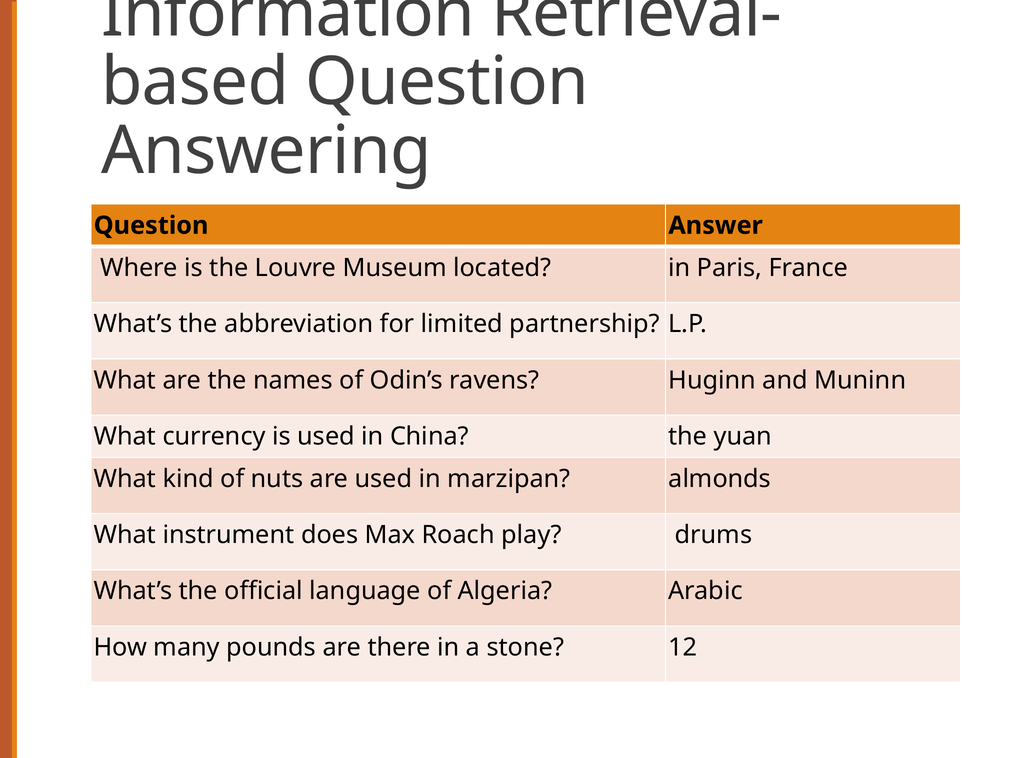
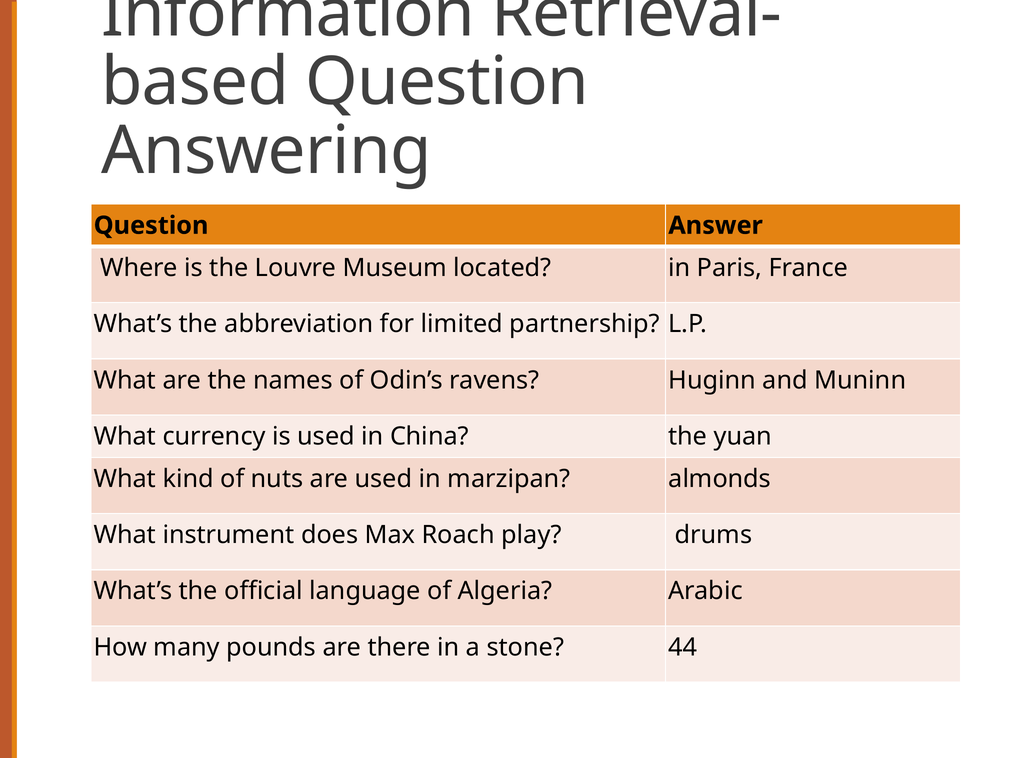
12: 12 -> 44 (683, 648)
